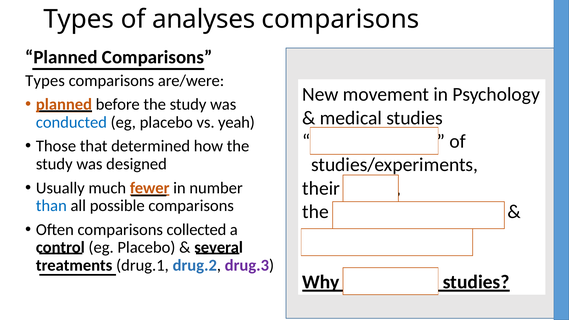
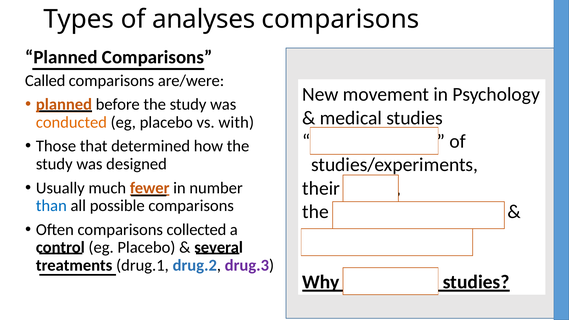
Types: Types -> Called (45, 81)
conducted colour: blue -> orange (71, 122)
yeah: yeah -> with (236, 122)
